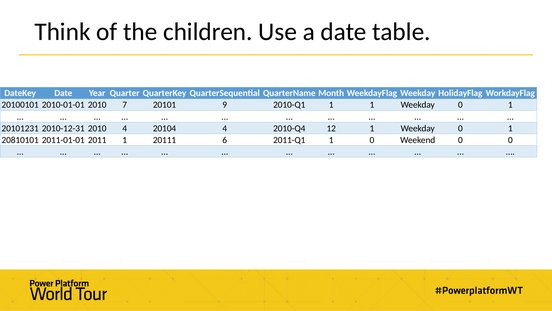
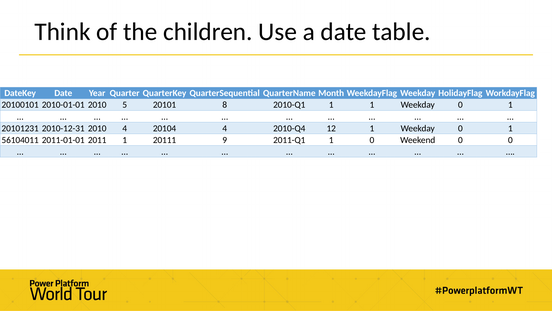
7: 7 -> 5 (125, 105)
9: 9 -> 8 (225, 105)
20810101: 20810101 -> 56104011 (20, 140)
6: 6 -> 9 (225, 140)
